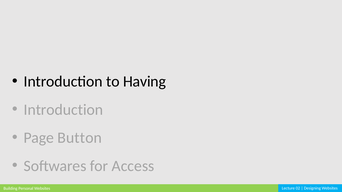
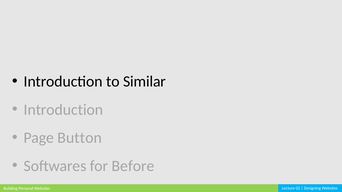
Having: Having -> Similar (144, 82)
Access: Access -> Before (133, 166)
